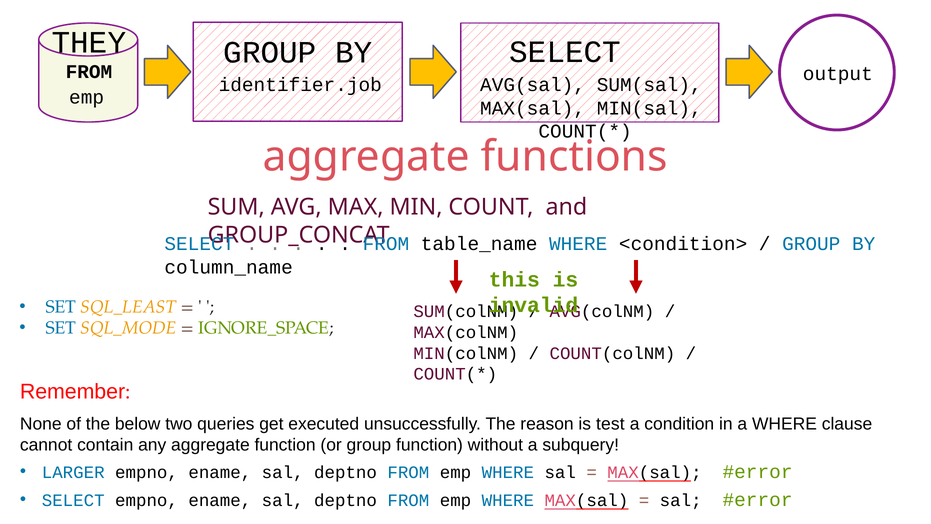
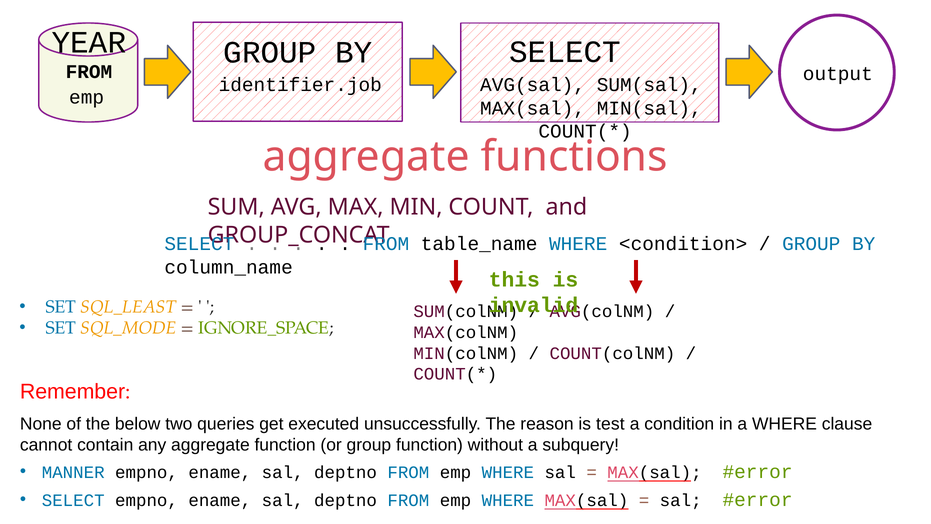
THEY: THEY -> YEAR (89, 42)
LARGER: LARGER -> MANNER (73, 472)
